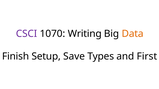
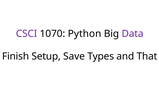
Writing: Writing -> Python (85, 34)
Data colour: orange -> purple (133, 34)
First: First -> That (147, 57)
